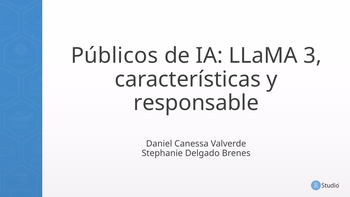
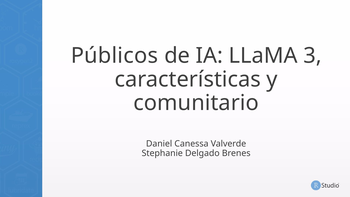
responsable: responsable -> comunitario (196, 103)
